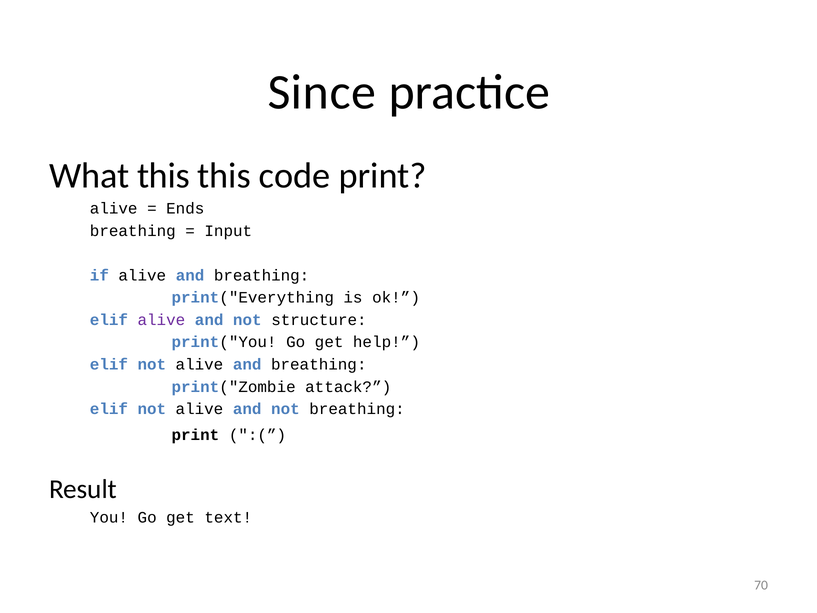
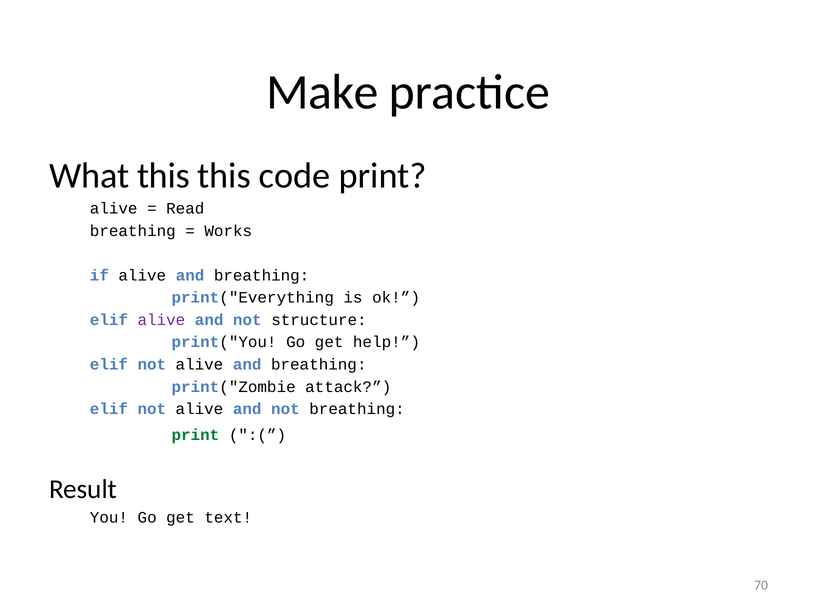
Since: Since -> Make (322, 92)
Ends: Ends -> Read (185, 209)
Input: Input -> Works (228, 231)
print colour: black -> green (195, 435)
